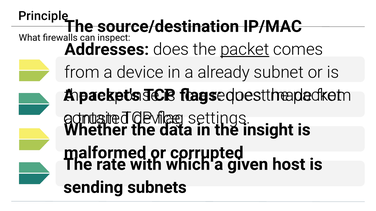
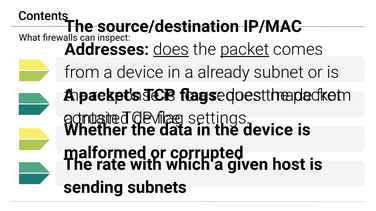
Principle: Principle -> Contents (43, 16)
does underline: none -> present (171, 50)
the insight: insight -> device (268, 130)
